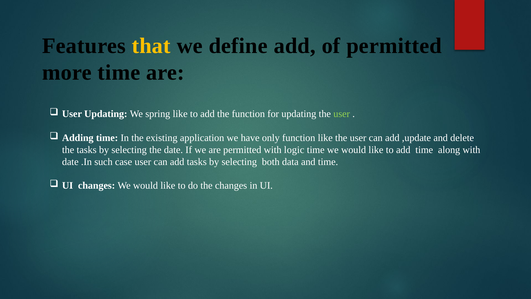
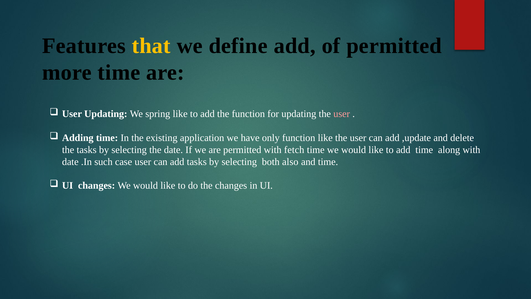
user colour: light green -> pink (342, 114)
logic: logic -> fetch (294, 150)
data: data -> also (290, 162)
